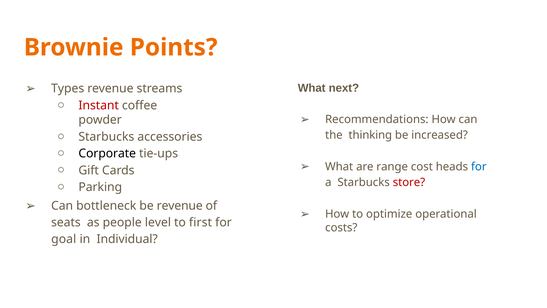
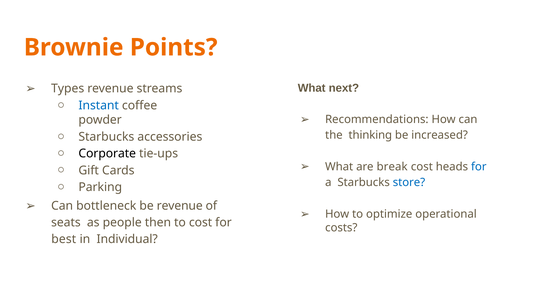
Instant colour: red -> blue (99, 105)
range: range -> break (392, 167)
store colour: red -> blue (409, 182)
level: level -> then (158, 222)
to first: first -> cost (201, 222)
goal: goal -> best (64, 239)
